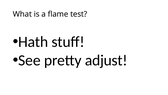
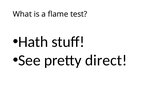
adjust: adjust -> direct (106, 60)
